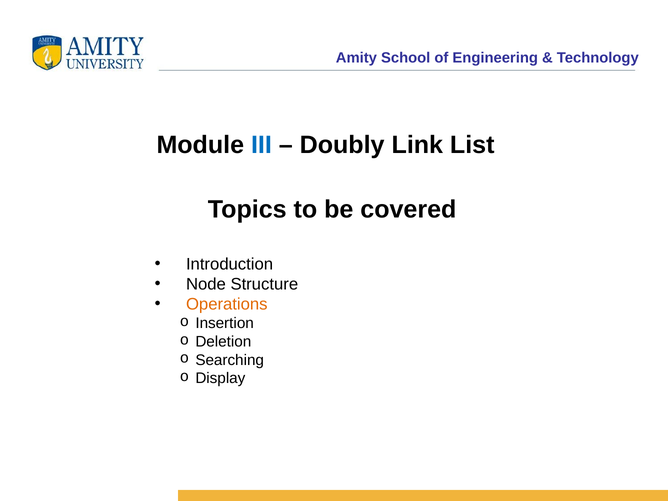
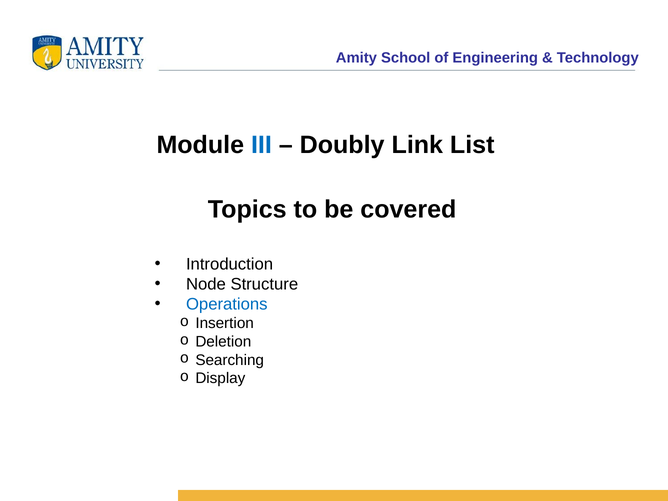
Operations colour: orange -> blue (227, 304)
